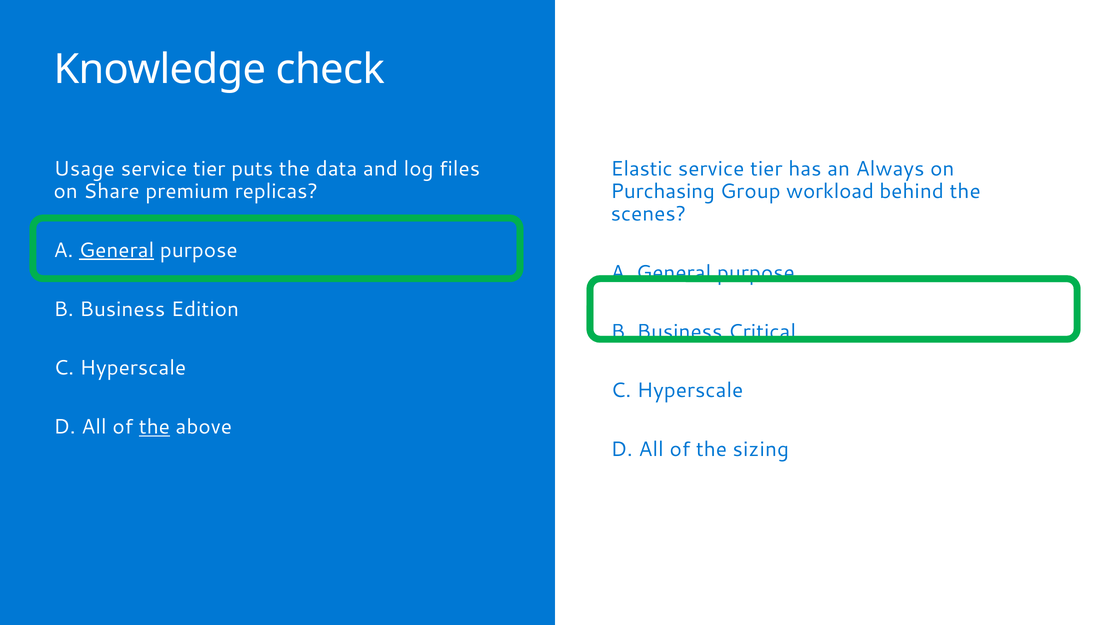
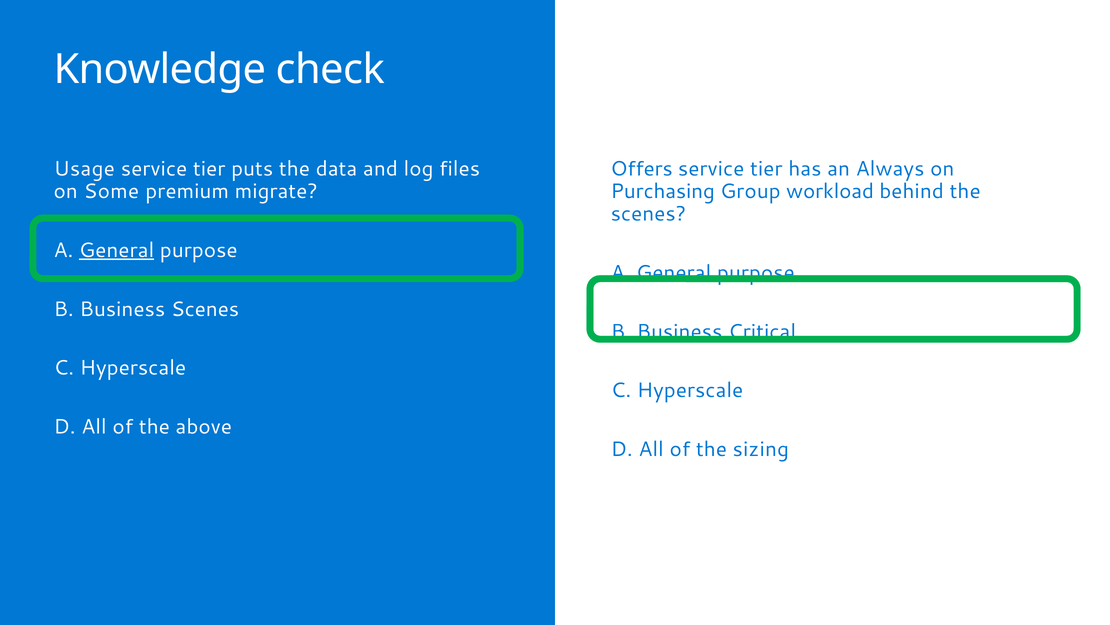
Elastic: Elastic -> Offers (642, 169)
Share: Share -> Some (111, 191)
replicas: replicas -> migrate (276, 191)
Business Edition: Edition -> Scenes (205, 309)
the underline: present -> none (154, 427)
